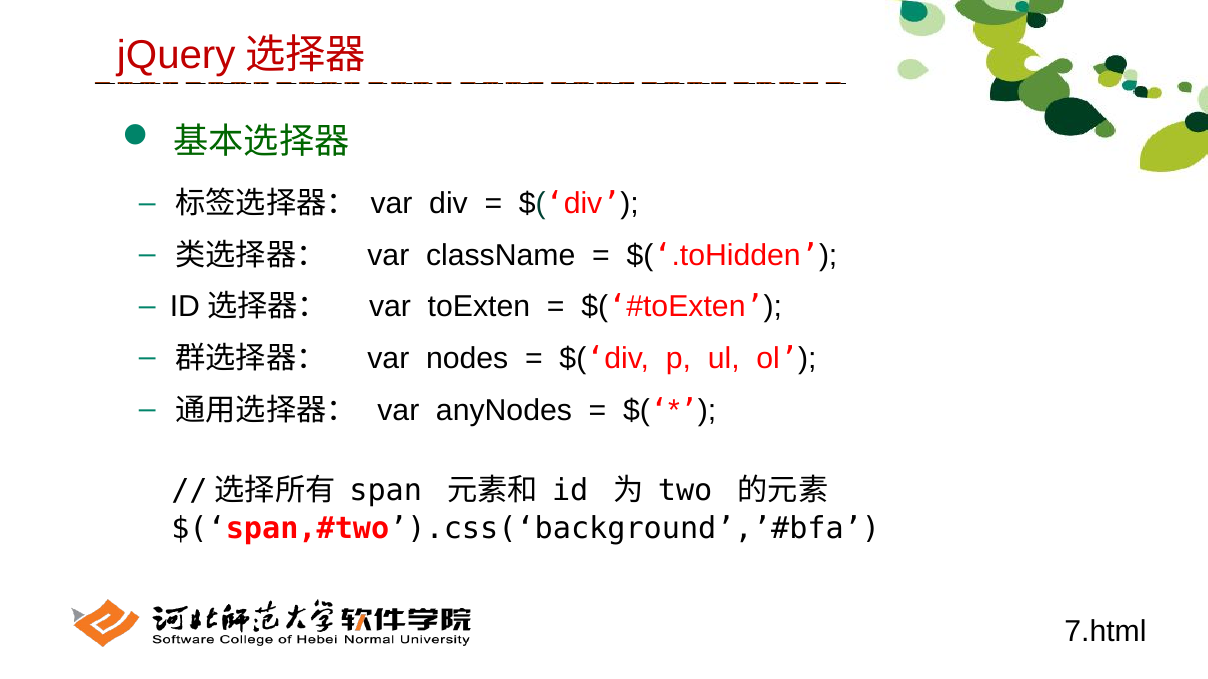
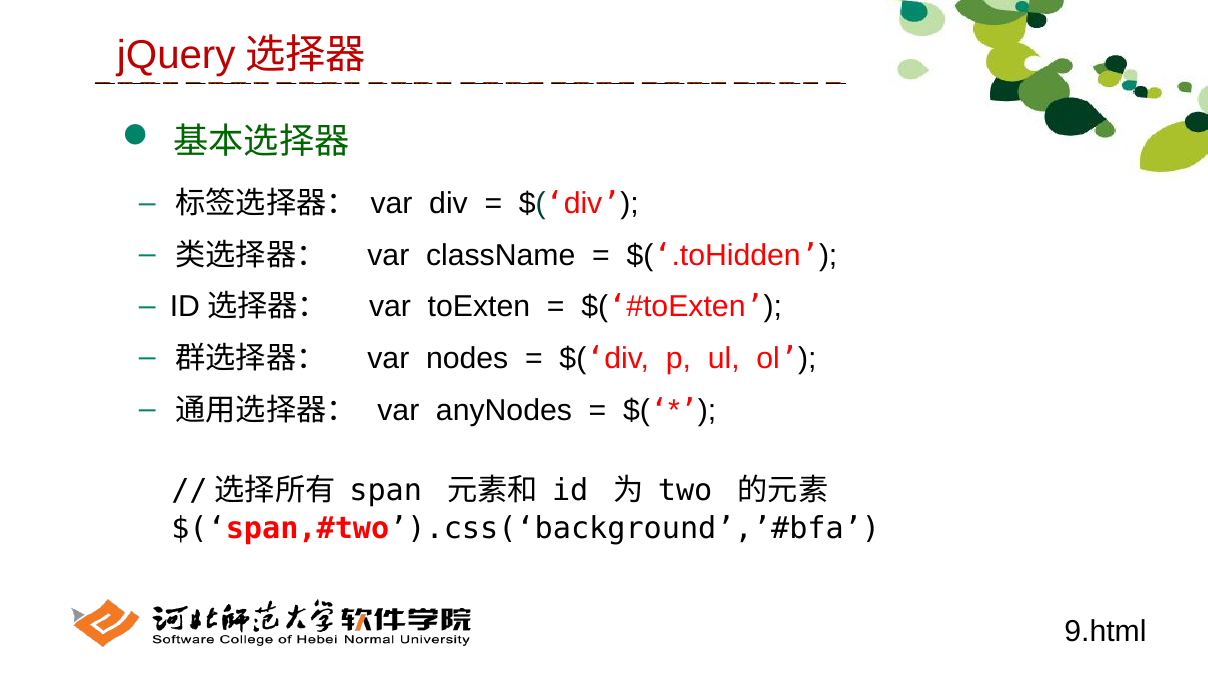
7.html: 7.html -> 9.html (1105, 632)
